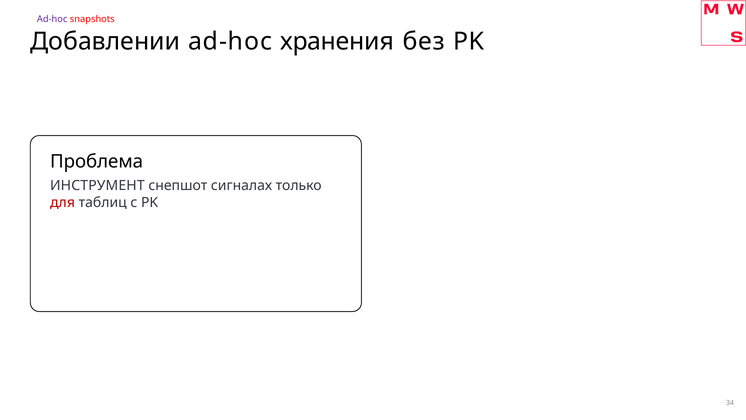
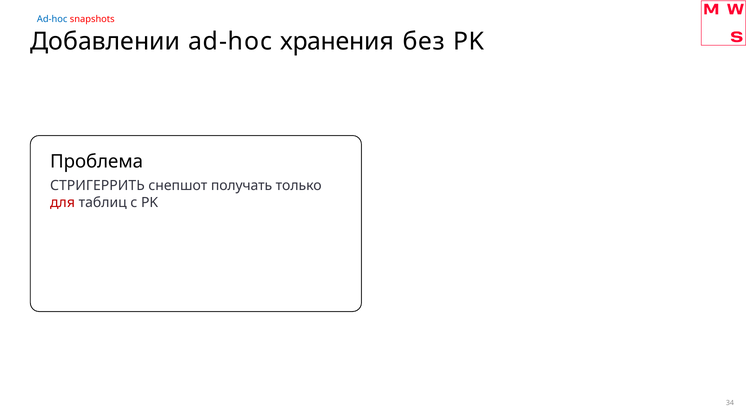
Ad-hoc colour: purple -> blue (52, 19)
ИНСТРУМЕНТ: ИНСТРУМЕНТ -> СТРИГЕРРИТЬ (97, 185)
сигналах: сигналах -> получать (242, 185)
